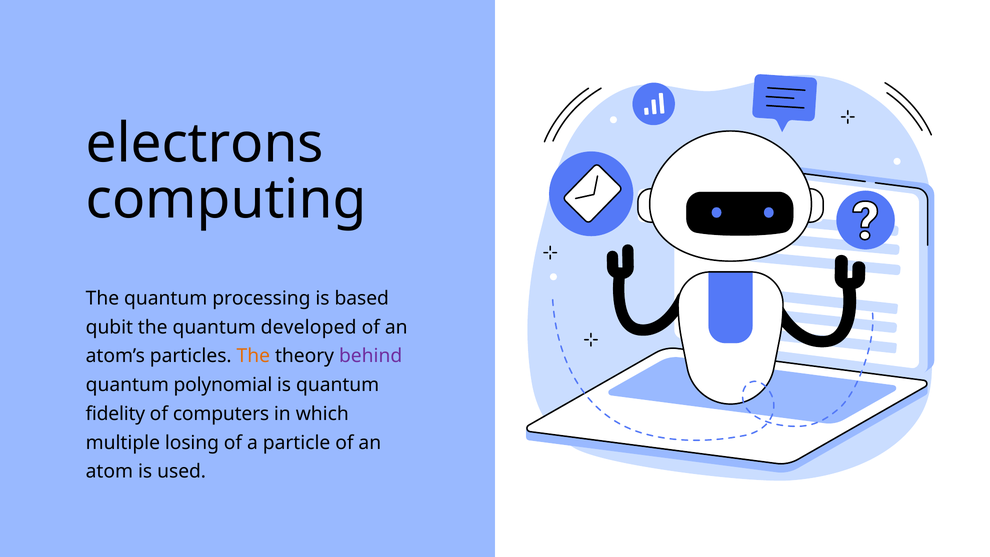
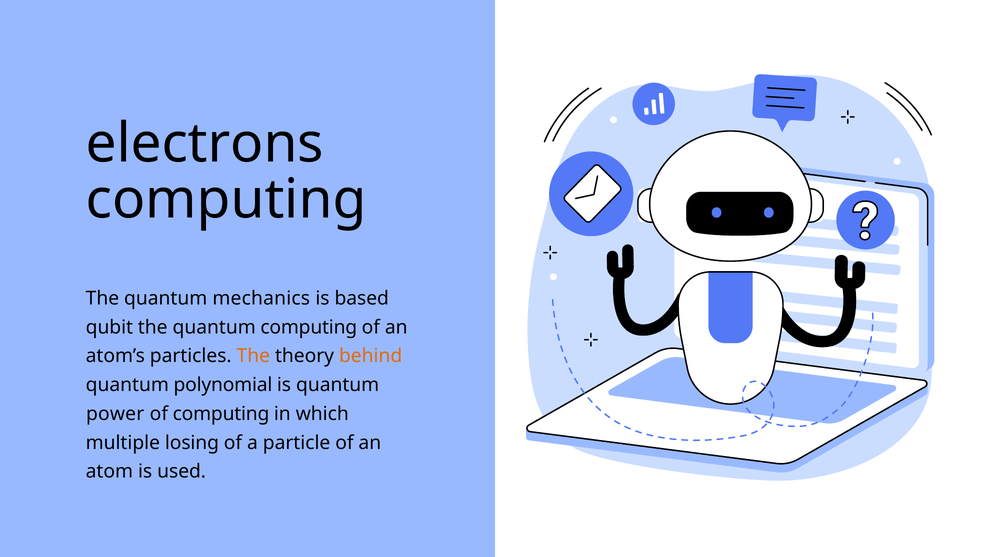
processing: processing -> mechanics (261, 298)
quantum developed: developed -> computing (309, 327)
behind colour: purple -> orange (371, 356)
fidelity: fidelity -> power (115, 414)
of computers: computers -> computing (221, 414)
